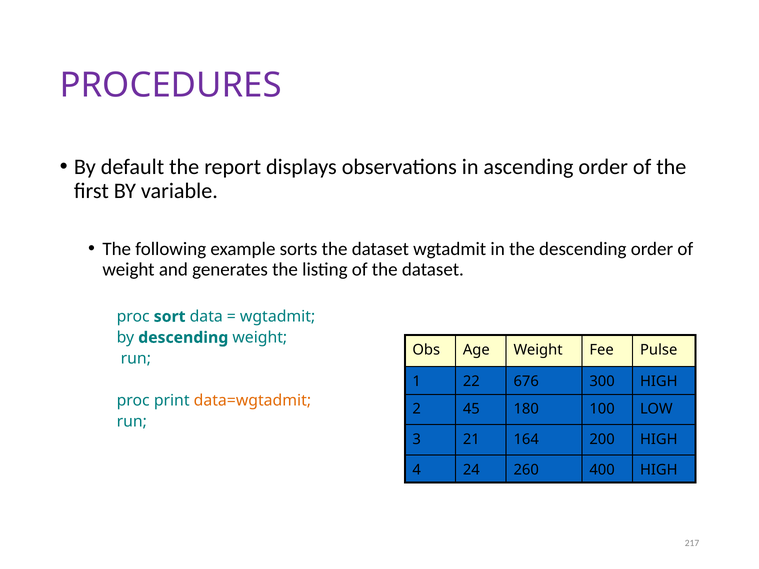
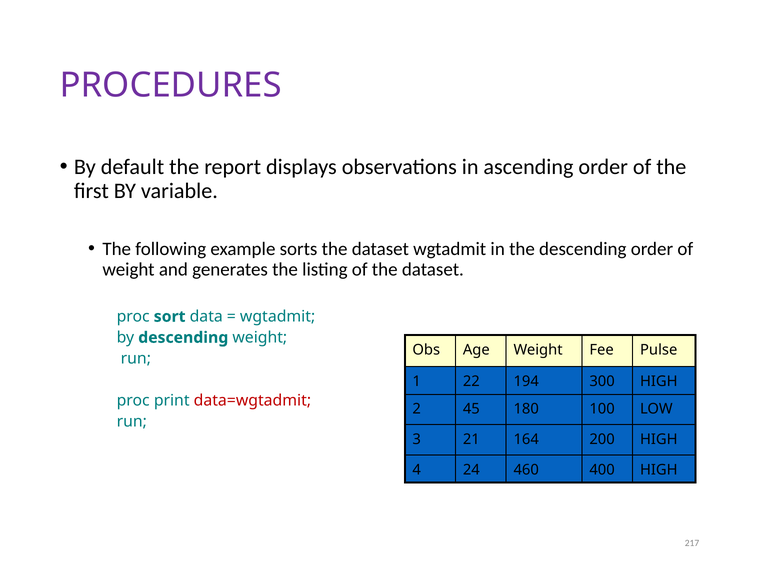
676: 676 -> 194 (526, 382)
data=wgtadmit colour: orange -> red (252, 401)
260: 260 -> 460 (526, 470)
